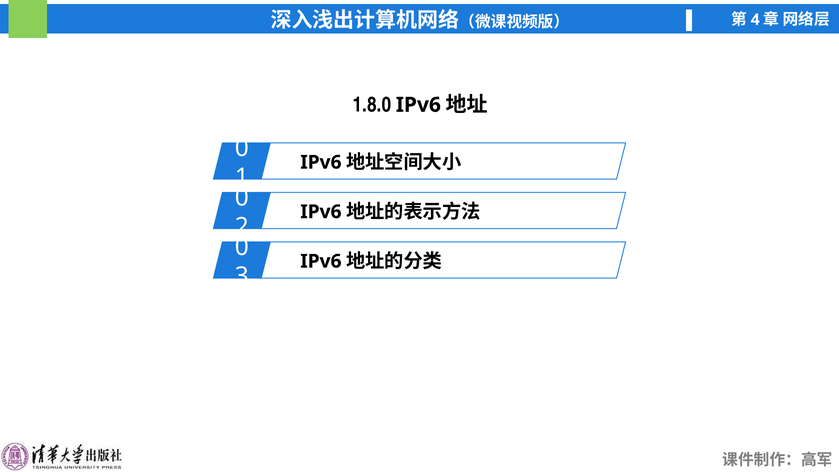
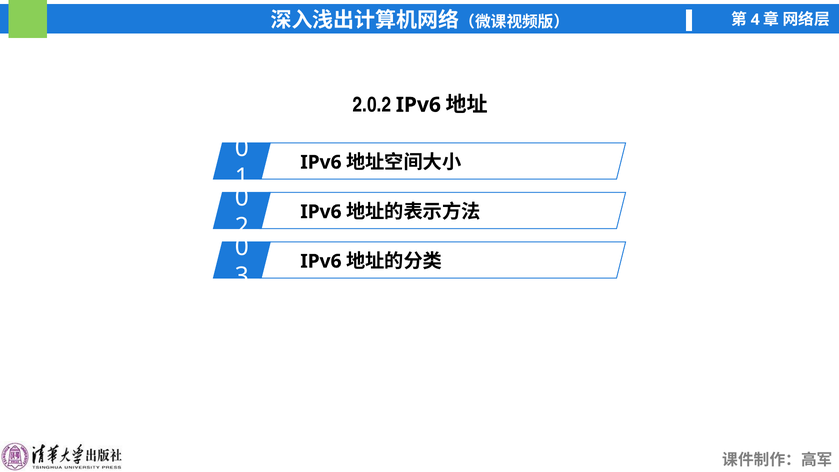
1.8.0: 1.8.0 -> 2.0.2 (372, 105)
